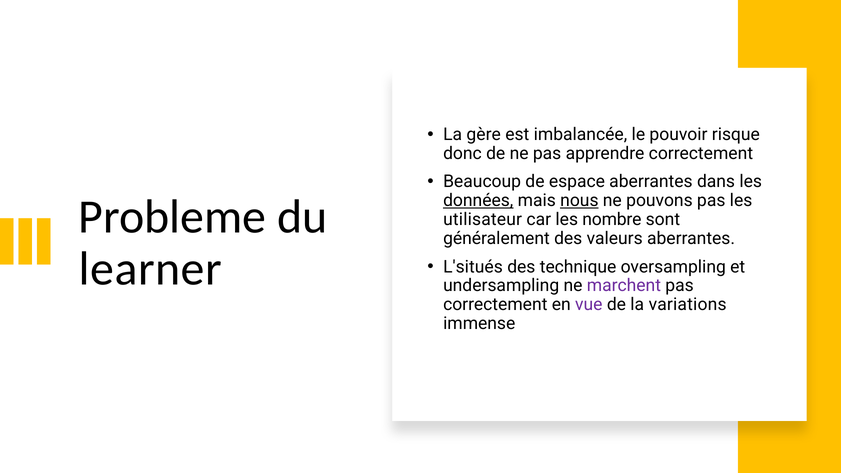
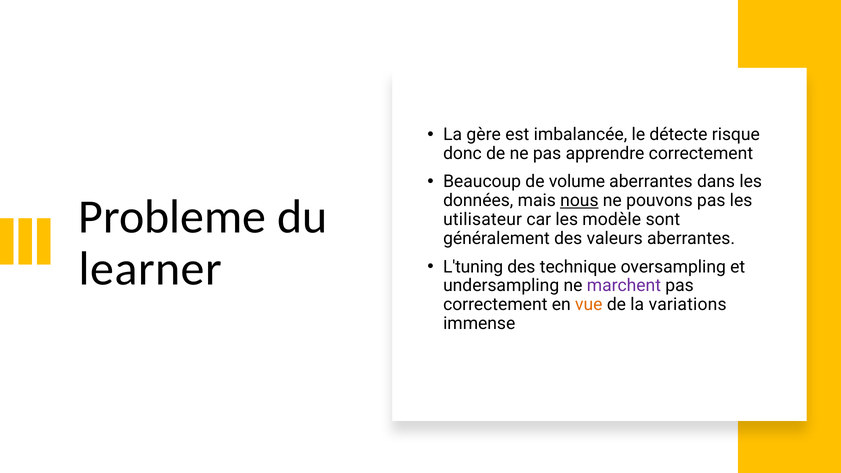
pouvoir: pouvoir -> détecte (679, 135)
espace: espace -> volume (577, 182)
données underline: present -> none (478, 201)
nombre: nombre -> modèle (612, 220)
L'situés: L'situés -> L'tuning (473, 267)
vue colour: purple -> orange (589, 305)
